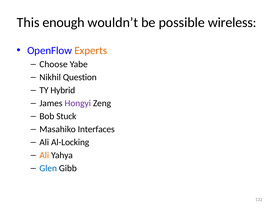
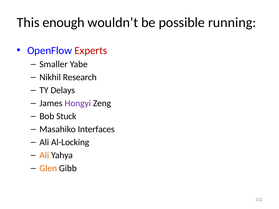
wireless: wireless -> running (232, 22)
Experts colour: orange -> red (91, 51)
Choose: Choose -> Smaller (54, 64)
Question: Question -> Research (80, 77)
Hybrid: Hybrid -> Delays (63, 90)
Glen colour: blue -> orange (48, 168)
